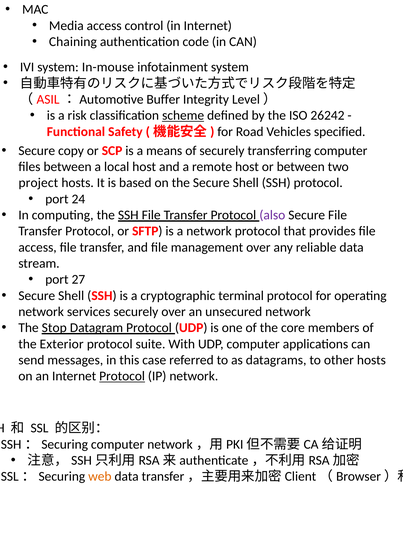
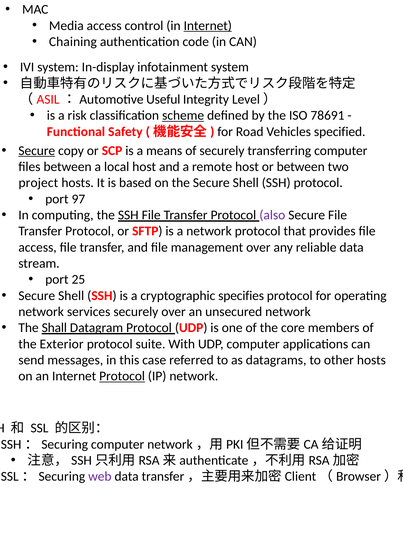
Internet underline: none -> present (208, 26)
In-mouse: In-mouse -> In-display (108, 67)
Buffer: Buffer -> Useful (163, 99)
26242: 26242 -> 78691 (327, 116)
Secure underline: none -> present (37, 151)
24: 24 -> 97 (78, 199)
27: 27 -> 25 (78, 280)
terminal: terminal -> specifies (241, 296)
Stop: Stop -> Shall (54, 328)
web colour: orange -> purple (100, 477)
